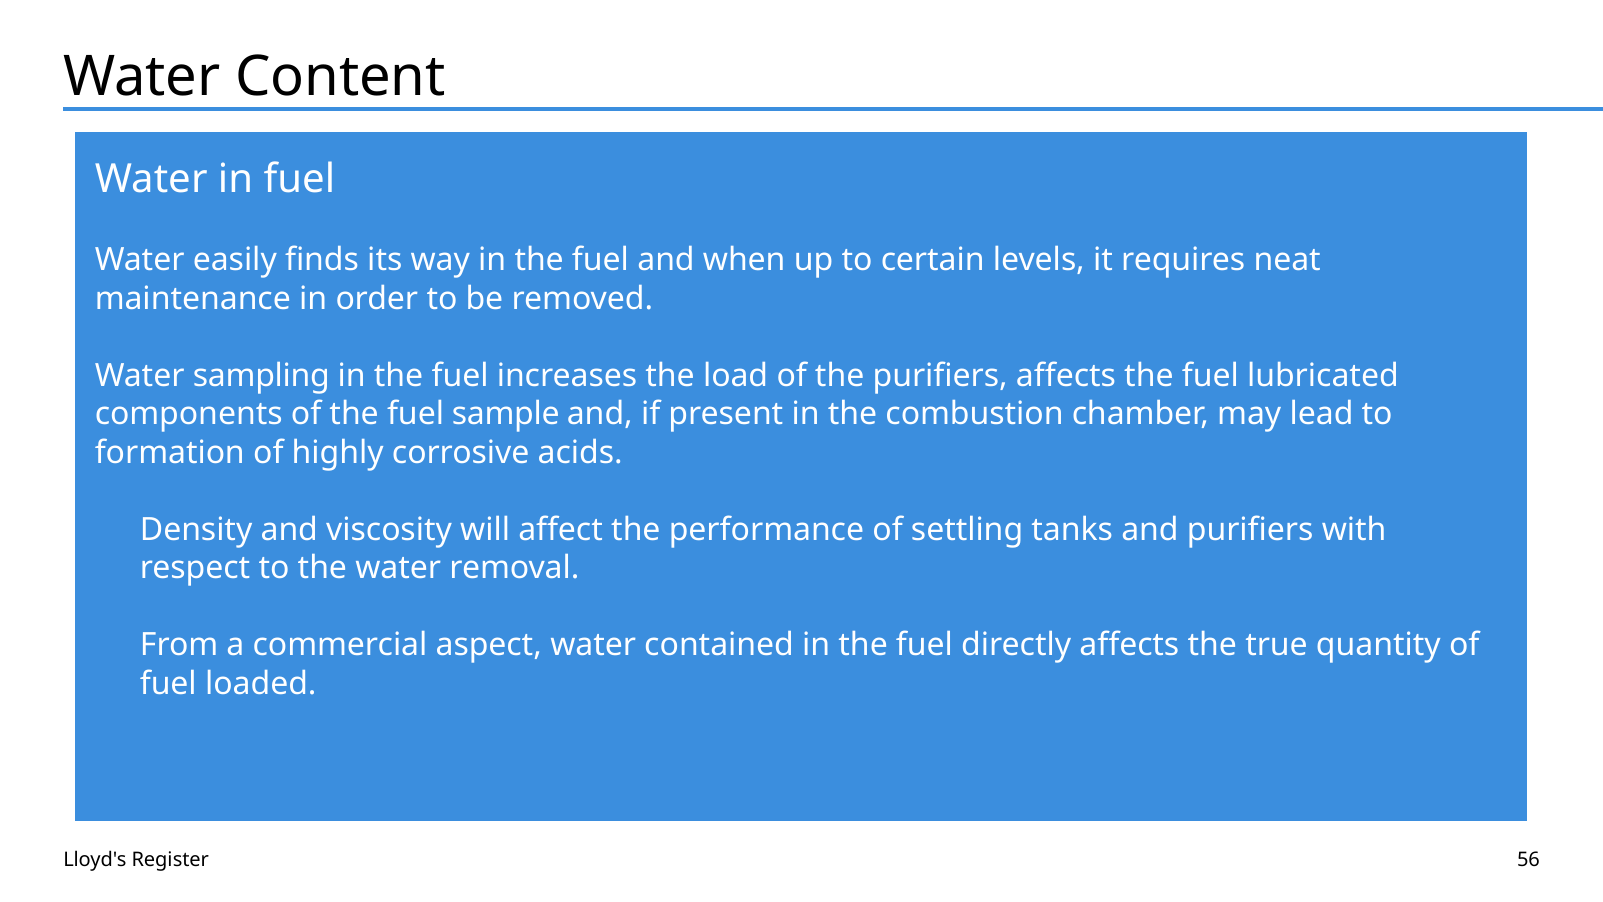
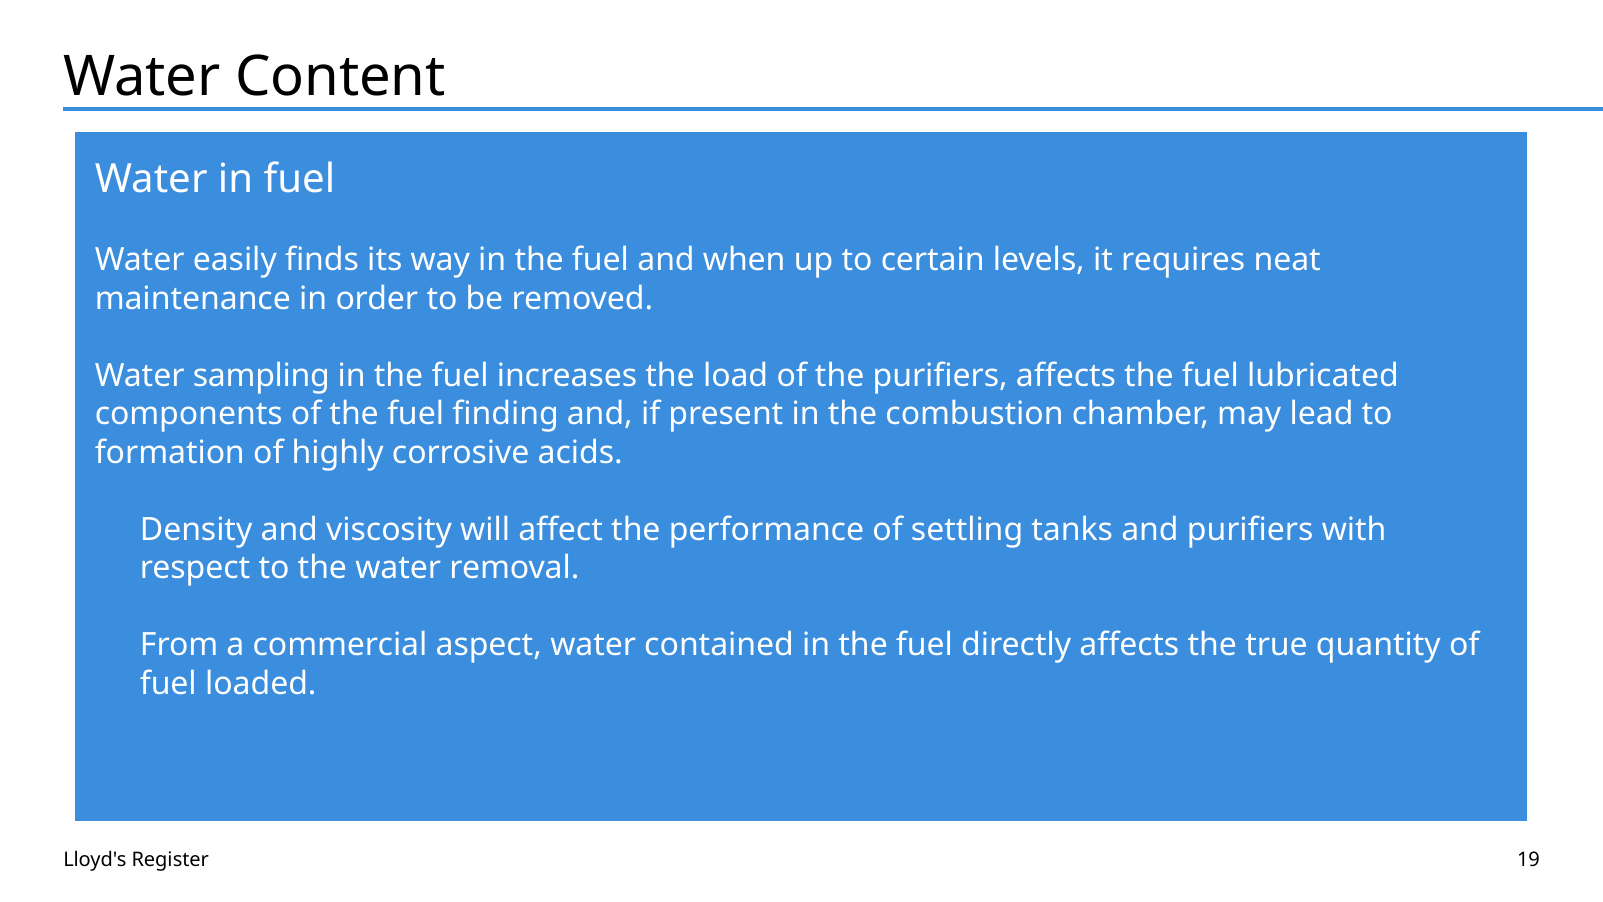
sample: sample -> finding (506, 414)
56: 56 -> 19 (1528, 860)
